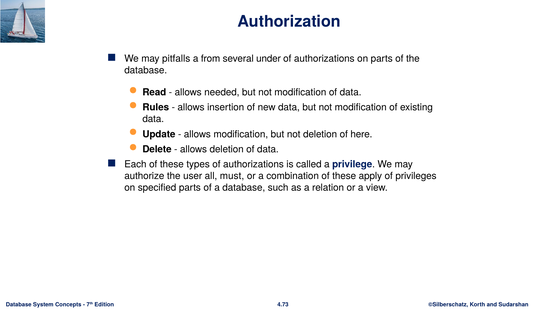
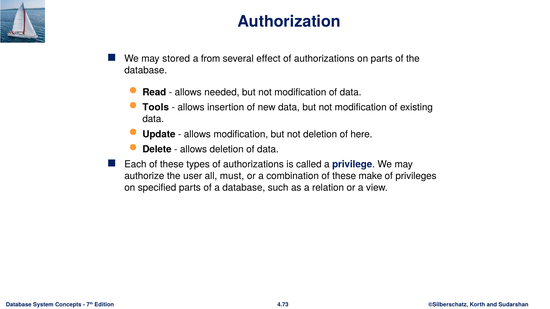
pitfalls: pitfalls -> stored (176, 59)
under: under -> effect (268, 59)
Rules: Rules -> Tools (156, 108)
apply: apply -> make (370, 176)
